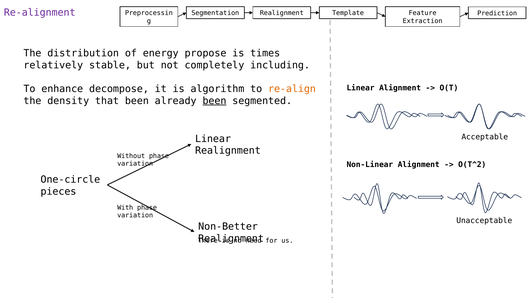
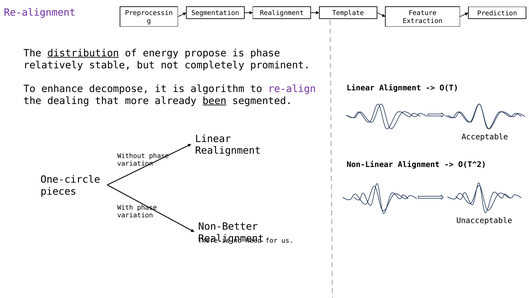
distribution underline: none -> present (83, 53)
is times: times -> phase (265, 53)
including: including -> prominent (280, 65)
re-align colour: orange -> purple (292, 89)
density: density -> dealing (68, 101)
that been: been -> more (137, 101)
